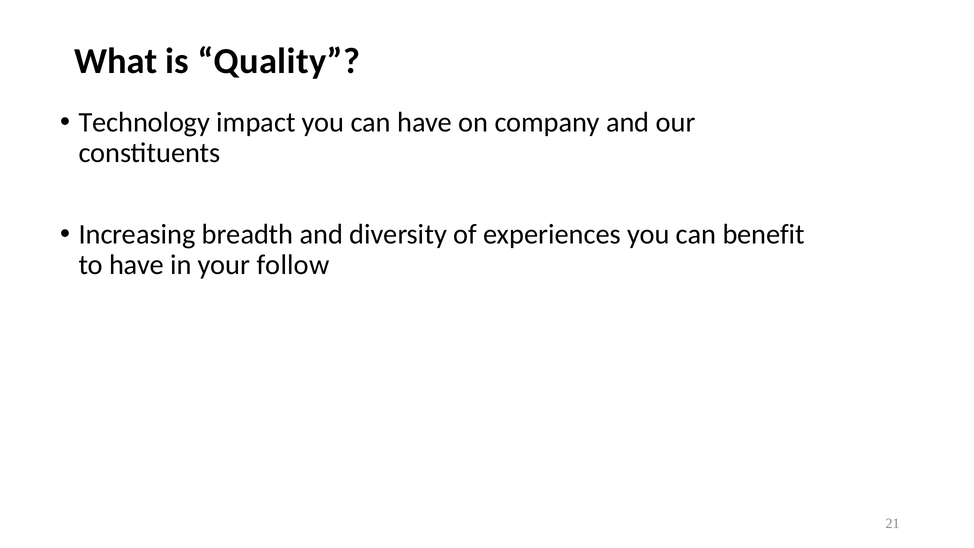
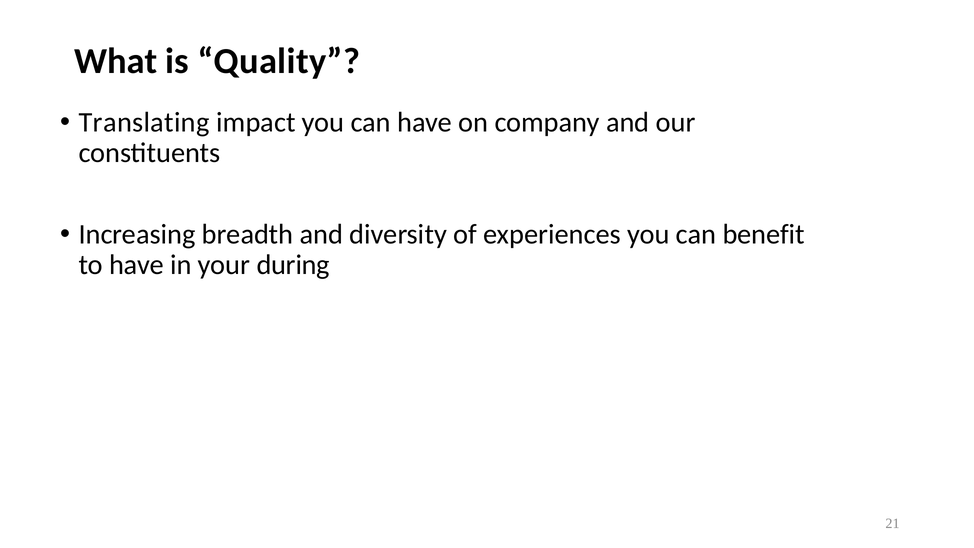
Technology: Technology -> Translating (144, 122)
follow: follow -> during (293, 265)
